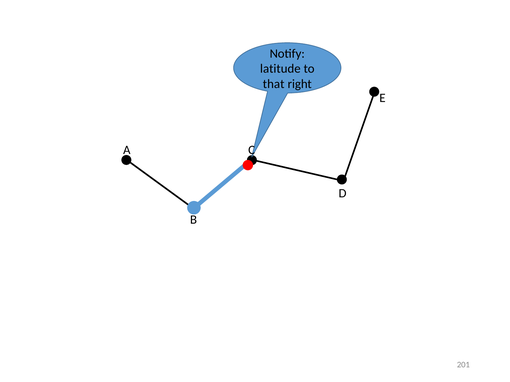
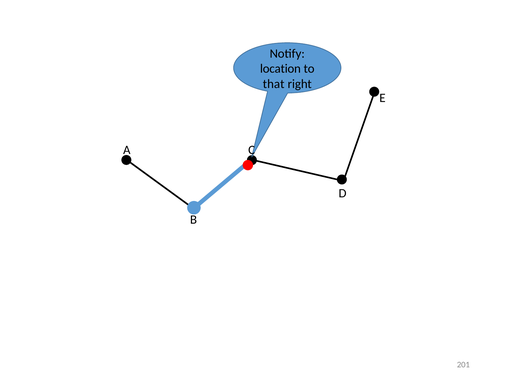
latitude: latitude -> location (280, 69)
